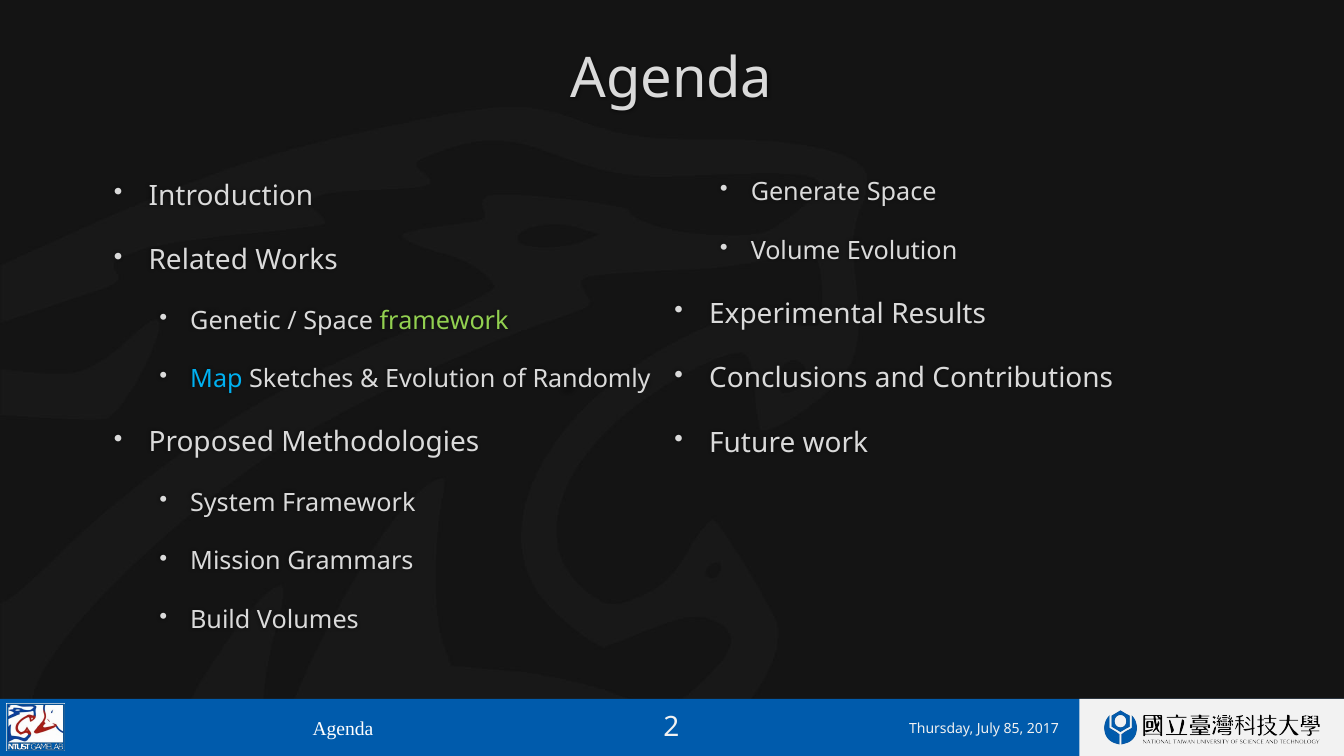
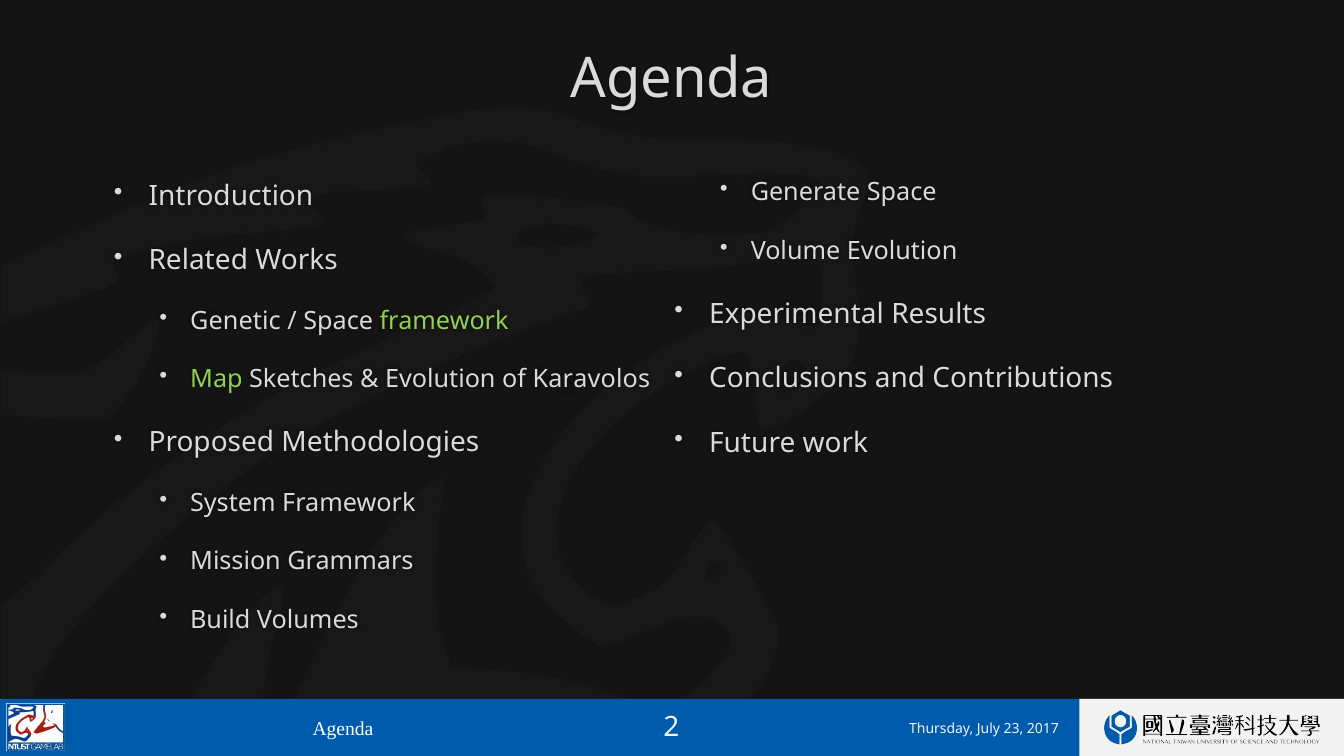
Map colour: light blue -> light green (216, 380)
Randomly: Randomly -> Karavolos (591, 380)
85: 85 -> 23 (1014, 728)
